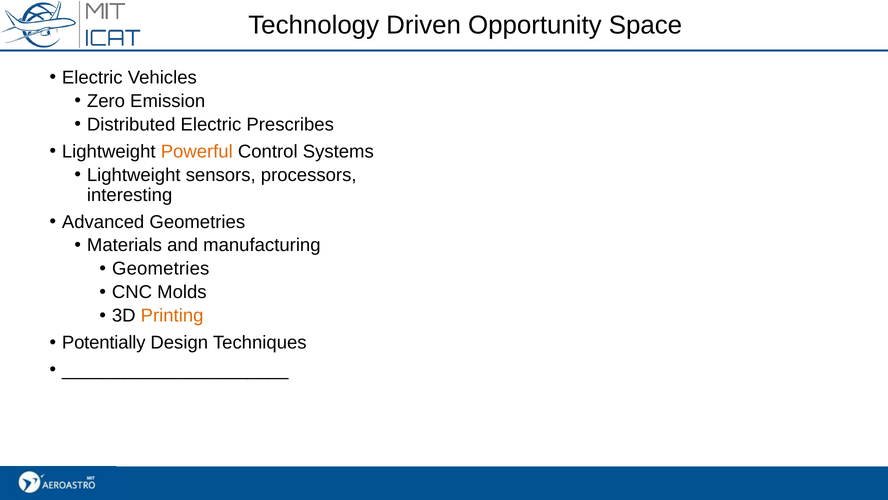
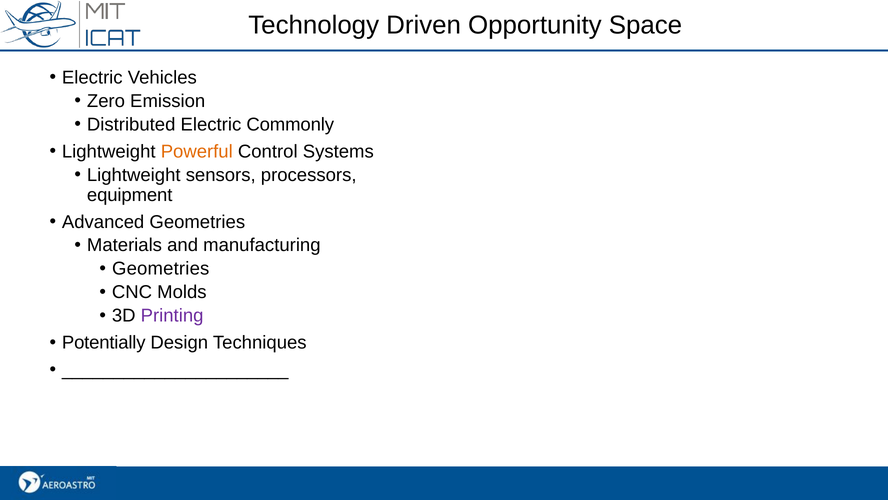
Prescribes: Prescribes -> Commonly (290, 124)
interesting: interesting -> equipment (130, 195)
Printing colour: orange -> purple (172, 315)
